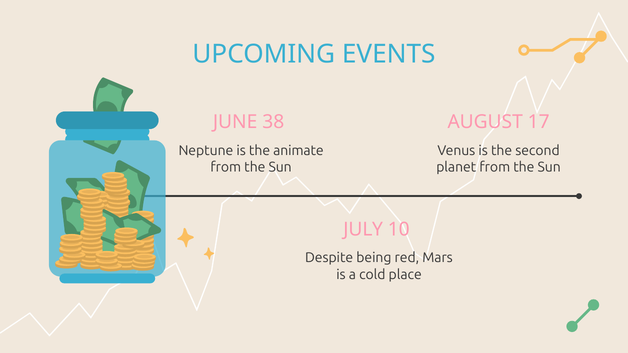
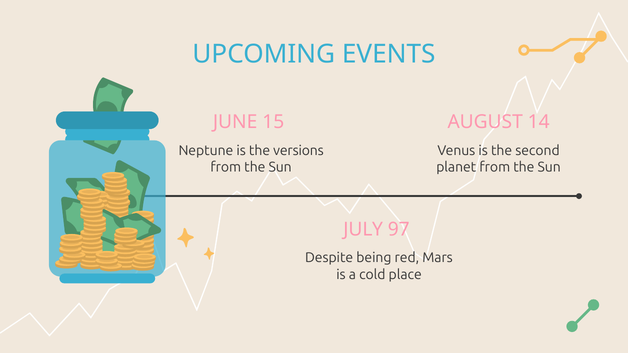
38: 38 -> 15 (273, 122)
17: 17 -> 14 (539, 122)
animate: animate -> versions (298, 151)
10: 10 -> 97 (399, 229)
